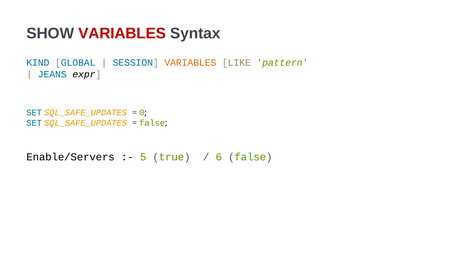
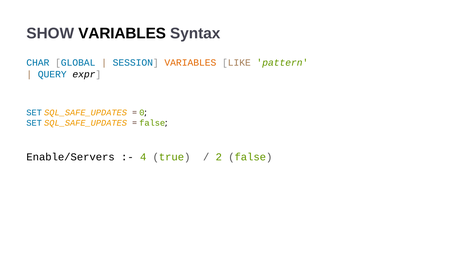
VARIABLES colour: red -> black (122, 33)
KIND: KIND -> CHAR (38, 63)
JEANS: JEANS -> QUERY (52, 74)
5: 5 -> 4 (143, 157)
6: 6 -> 2 (219, 157)
